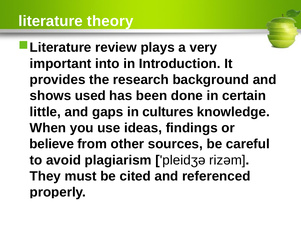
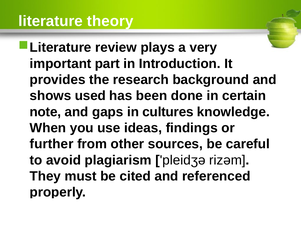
into: into -> part (107, 64)
little: little -> note (45, 112)
believe: believe -> further (52, 144)
